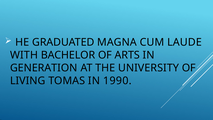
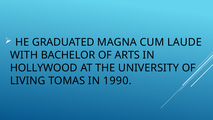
GENERATION: GENERATION -> HOLLYWOOD (44, 68)
